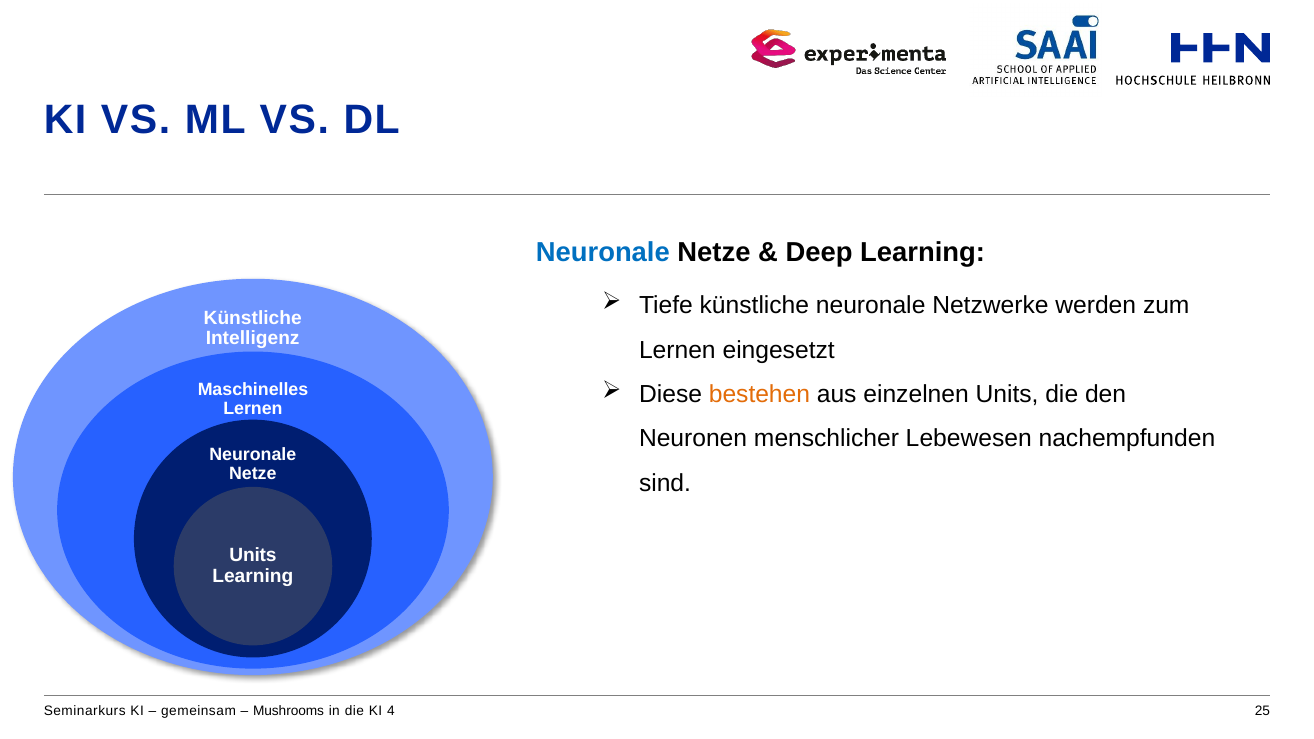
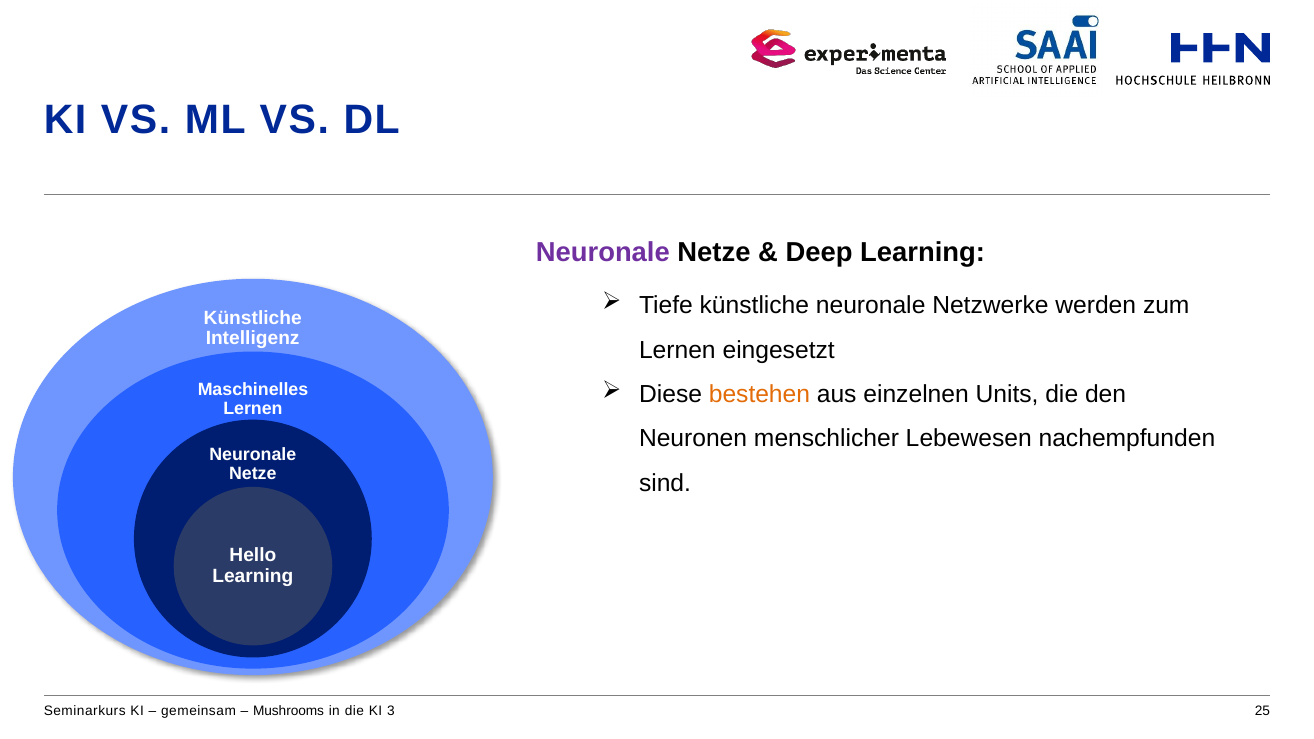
Neuronale colour: blue -> purple (603, 252)
Units: Units -> Hello (253, 556)
4: 4 -> 3 (391, 711)
